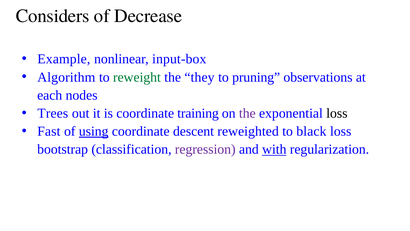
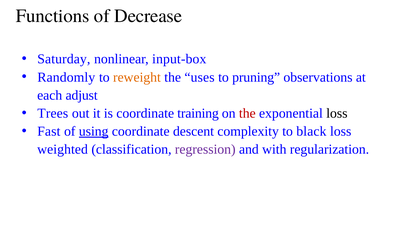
Considers: Considers -> Functions (53, 16)
Example: Example -> Saturday (64, 59)
Algorithm: Algorithm -> Randomly (66, 77)
reweight colour: green -> orange (137, 77)
they: they -> uses (200, 77)
nodes: nodes -> adjust (82, 95)
the colour: purple -> red (247, 113)
reweighted: reweighted -> complexity (248, 131)
bootstrap: bootstrap -> weighted (63, 149)
with underline: present -> none (274, 149)
